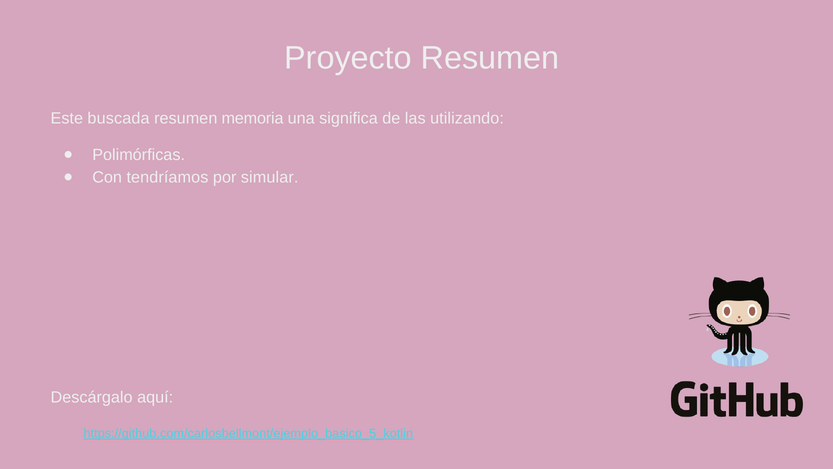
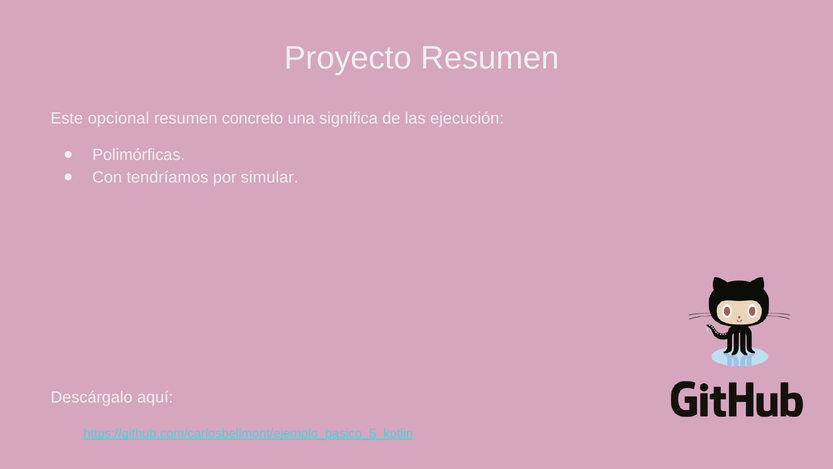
buscada: buscada -> opcional (119, 118)
memoria: memoria -> concreto (253, 118)
utilizando: utilizando -> ejecución (467, 118)
